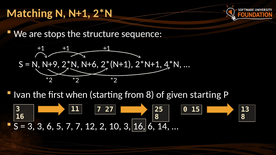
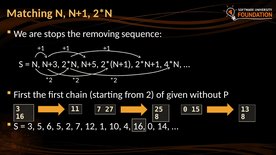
structure: structure -> removing (101, 34)
N+9: N+9 -> N+3 (51, 64)
N+6: N+6 -> N+5 (90, 64)
Ivan: Ivan -> First (22, 95)
when: when -> chain (77, 95)
from 8: 8 -> 2 (150, 95)
given starting: starting -> without (206, 95)
3 3: 3 -> 5 (41, 126)
5 7: 7 -> 2 (69, 126)
2: 2 -> 1 (103, 126)
10 3: 3 -> 4 (127, 126)
6: 6 -> 0 (151, 126)
